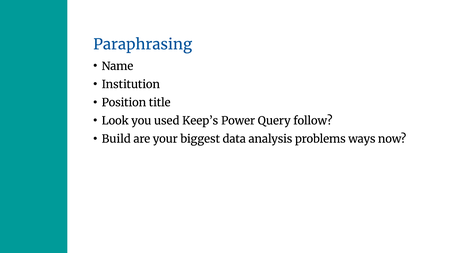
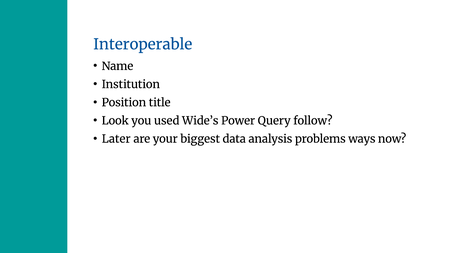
Paraphrasing: Paraphrasing -> Interoperable (143, 44)
Keep’s: Keep’s -> Wide’s (200, 121)
Build: Build -> Later (116, 139)
